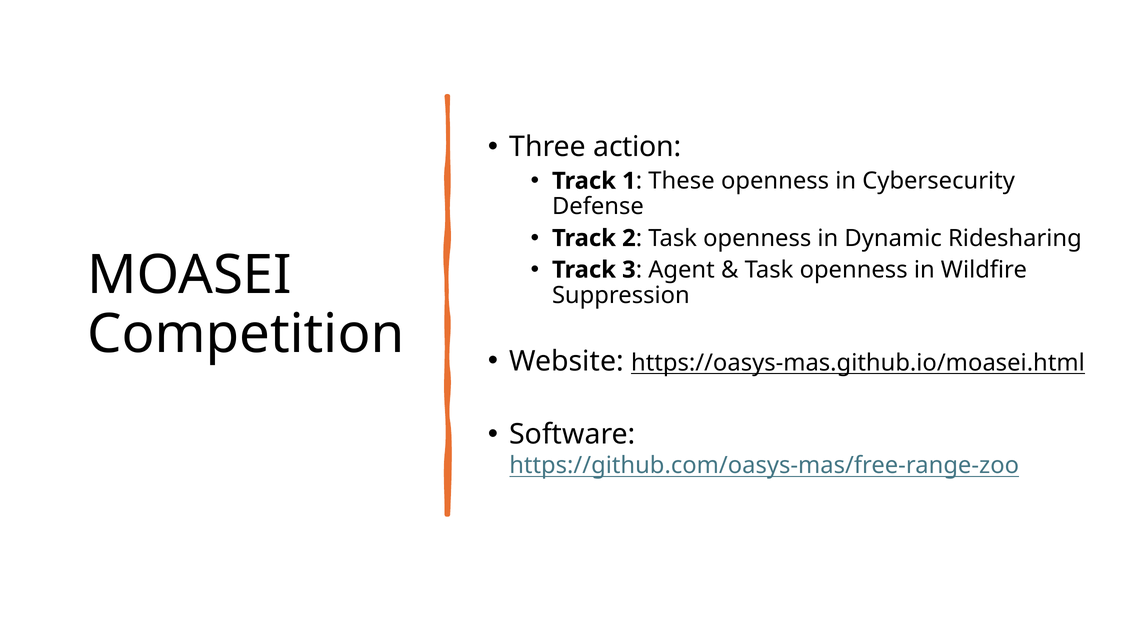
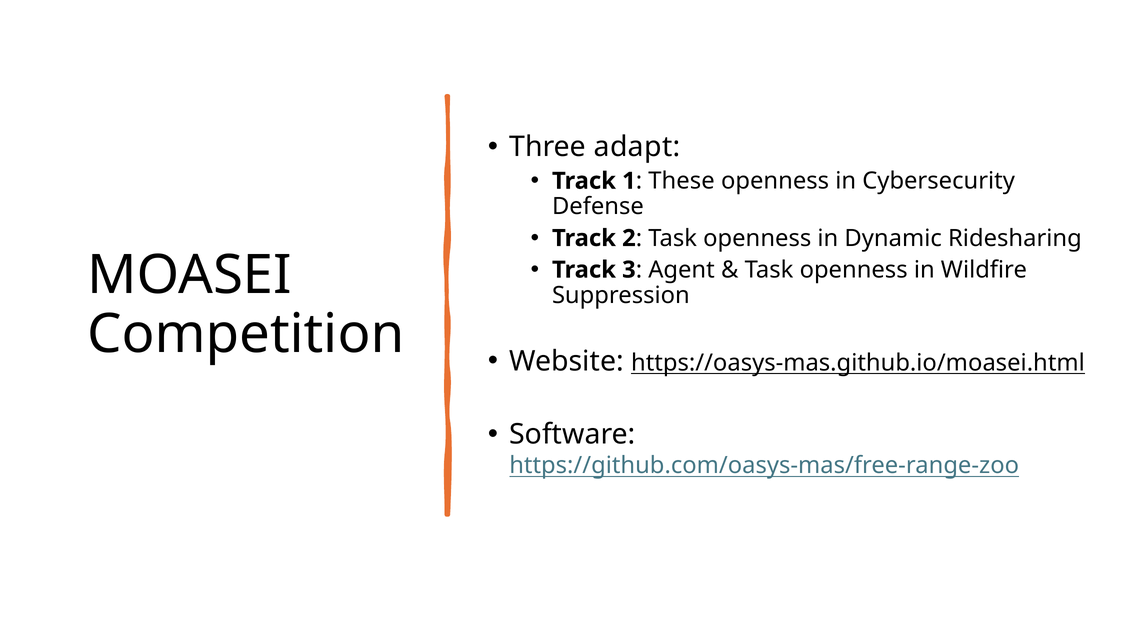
action: action -> adapt (637, 147)
